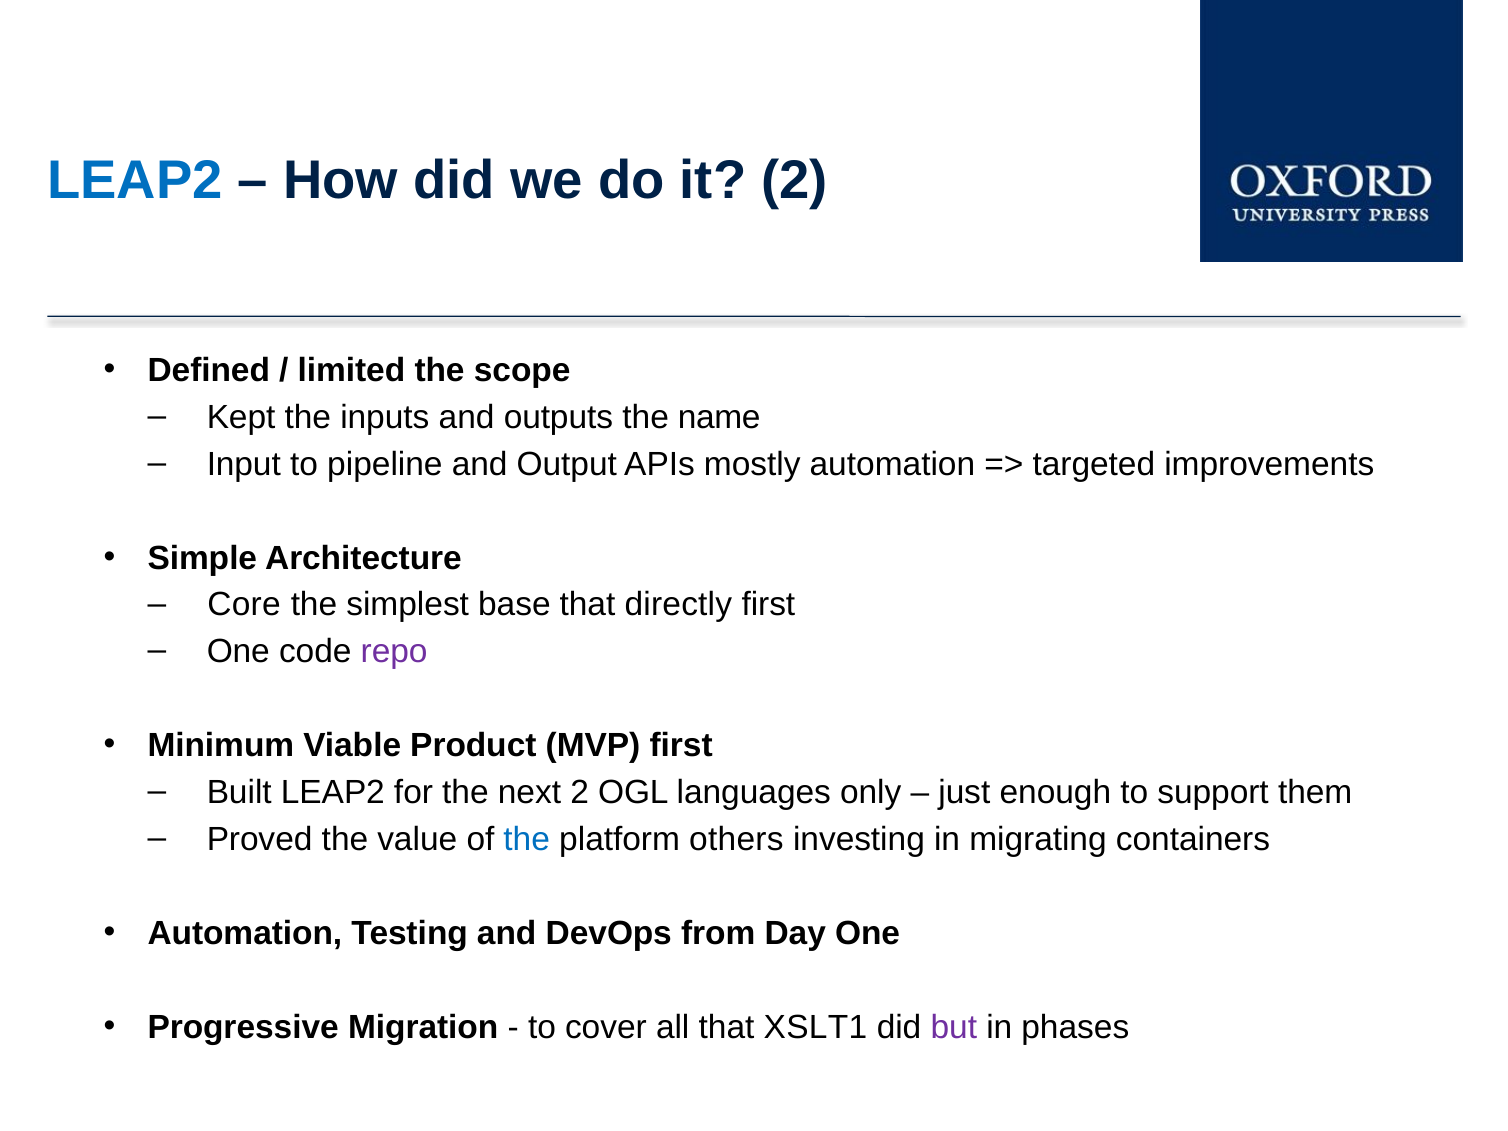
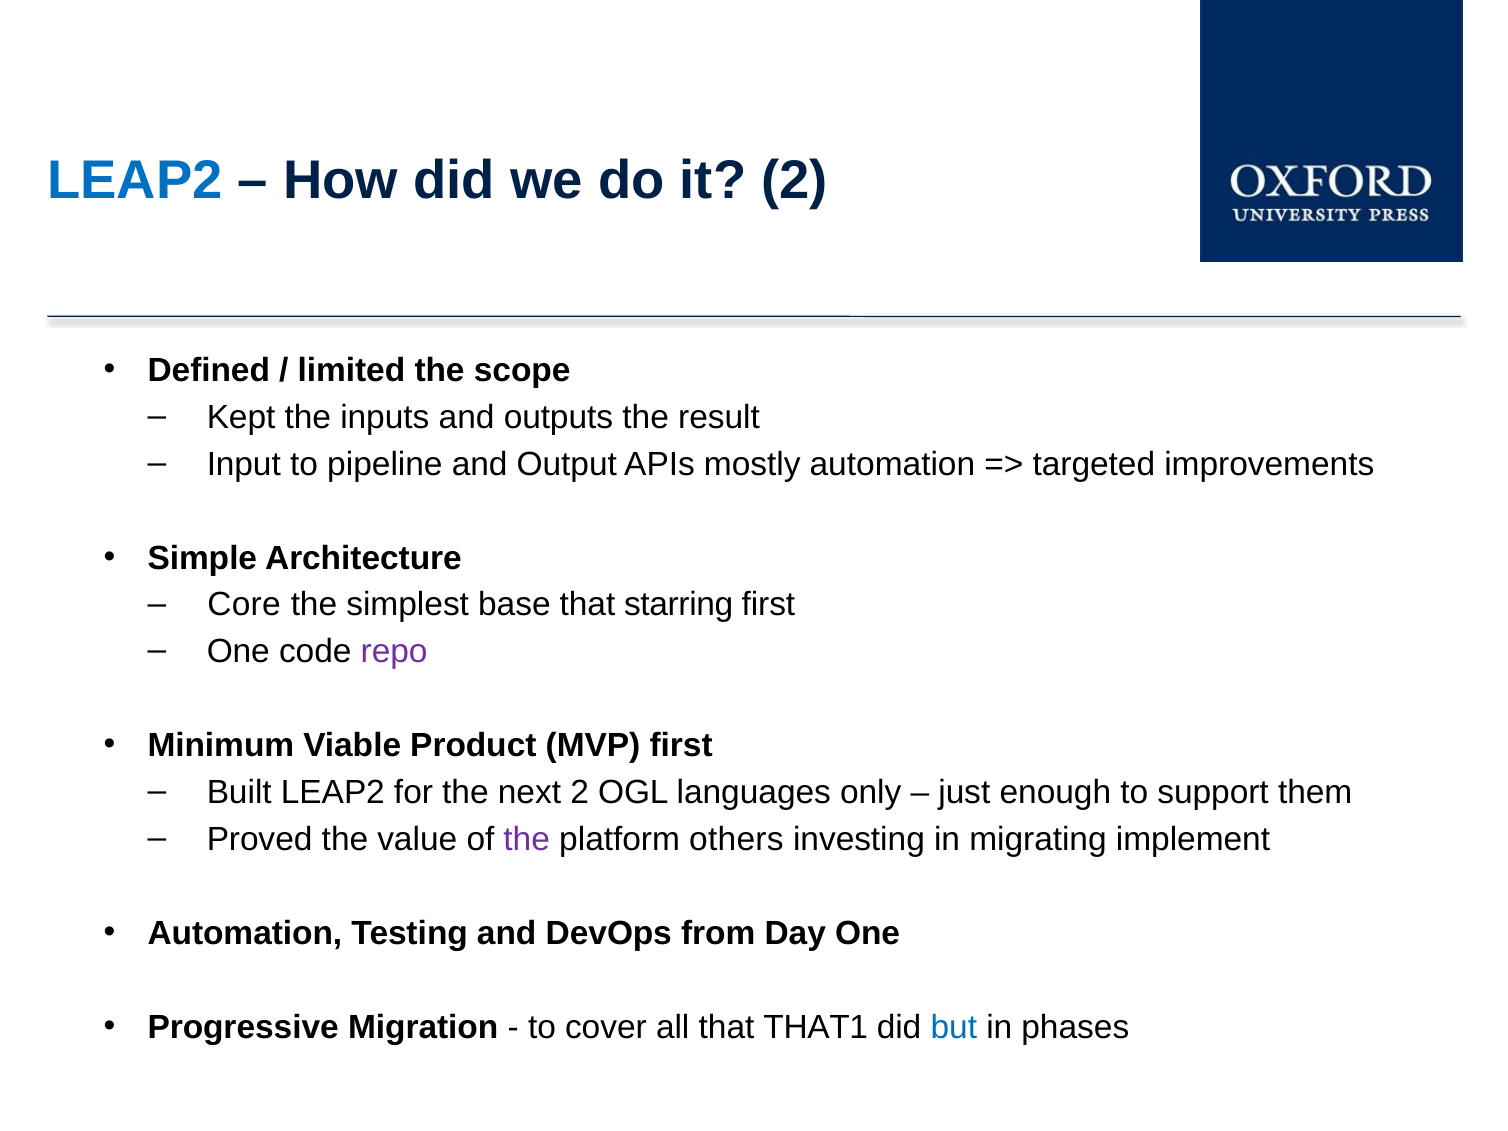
name: name -> result (719, 417)
directly: directly -> starring (679, 605)
the colour: blue -> purple (527, 839)
containers: containers -> implement (1193, 839)
XSLT1: XSLT1 -> THAT1 (816, 1027)
but colour: purple -> blue (954, 1027)
